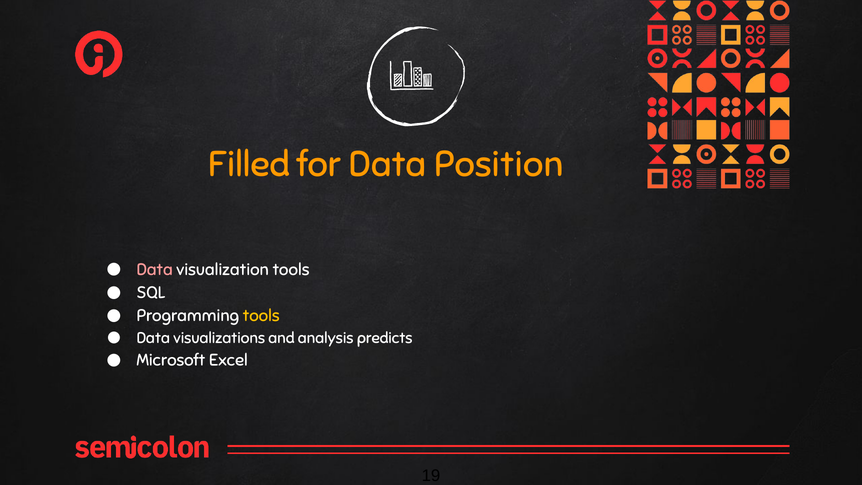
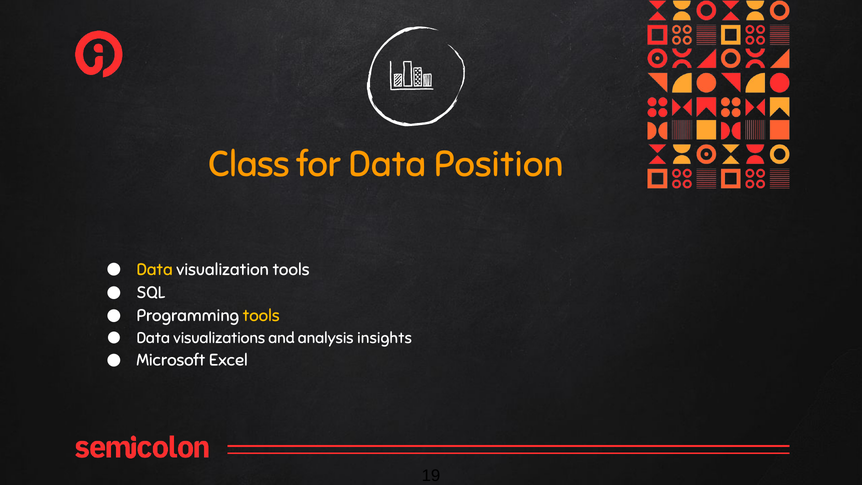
Filled: Filled -> Class (249, 164)
Data colour: pink -> yellow (155, 269)
predicts: predicts -> insights (384, 338)
